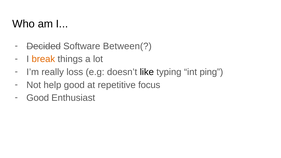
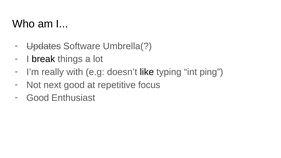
Decided: Decided -> Updates (44, 46)
Between(: Between( -> Umbrella( (127, 46)
break colour: orange -> black (43, 59)
loss: loss -> with (75, 72)
help: help -> next (52, 85)
